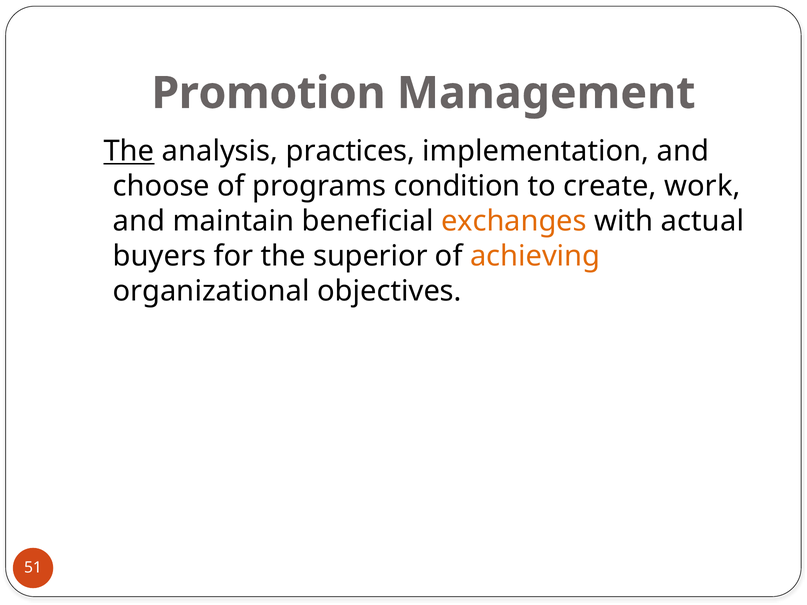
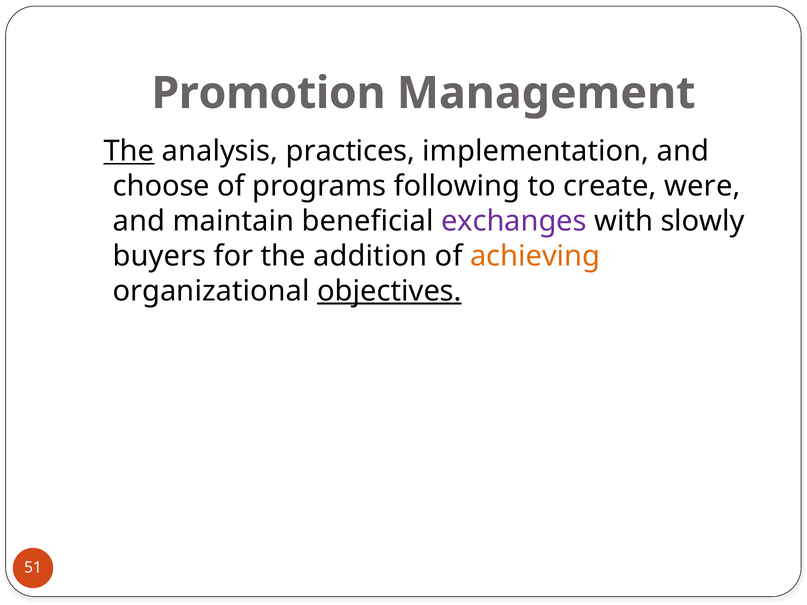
condition: condition -> following (457, 186)
work: work -> were (702, 186)
exchanges colour: orange -> purple (514, 221)
actual: actual -> slowly (702, 221)
superior: superior -> addition (370, 256)
objectives underline: none -> present (389, 291)
